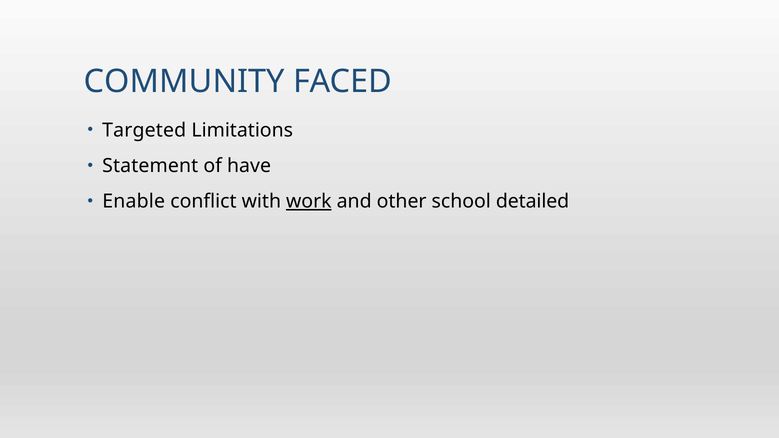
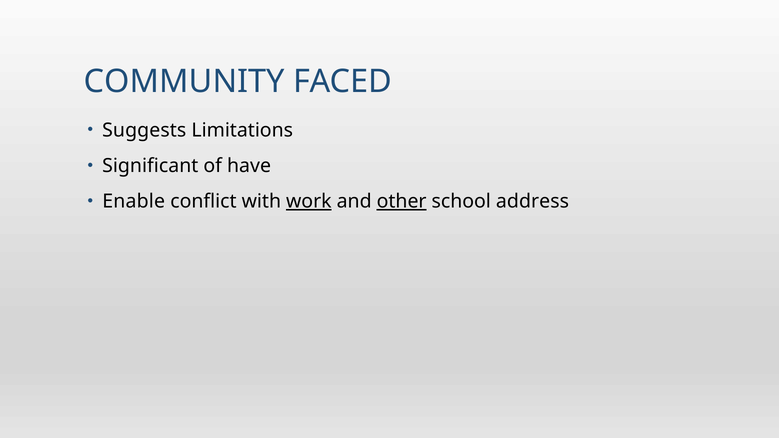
Targeted: Targeted -> Suggests (144, 130)
Statement: Statement -> Significant (150, 166)
other underline: none -> present (402, 201)
detailed: detailed -> address (533, 201)
